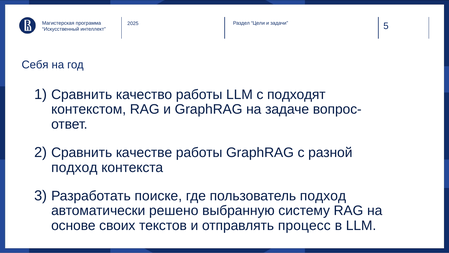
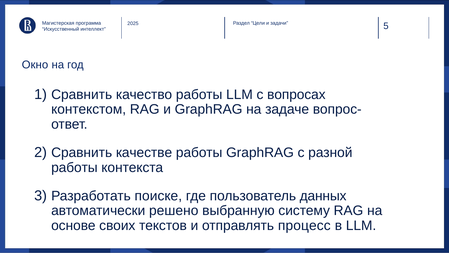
Себя: Себя -> Окно (35, 65)
подходят: подходят -> вопросах (296, 94)
подход: подход -> работы (74, 167)
пользователь подход: подход -> данных (323, 195)
